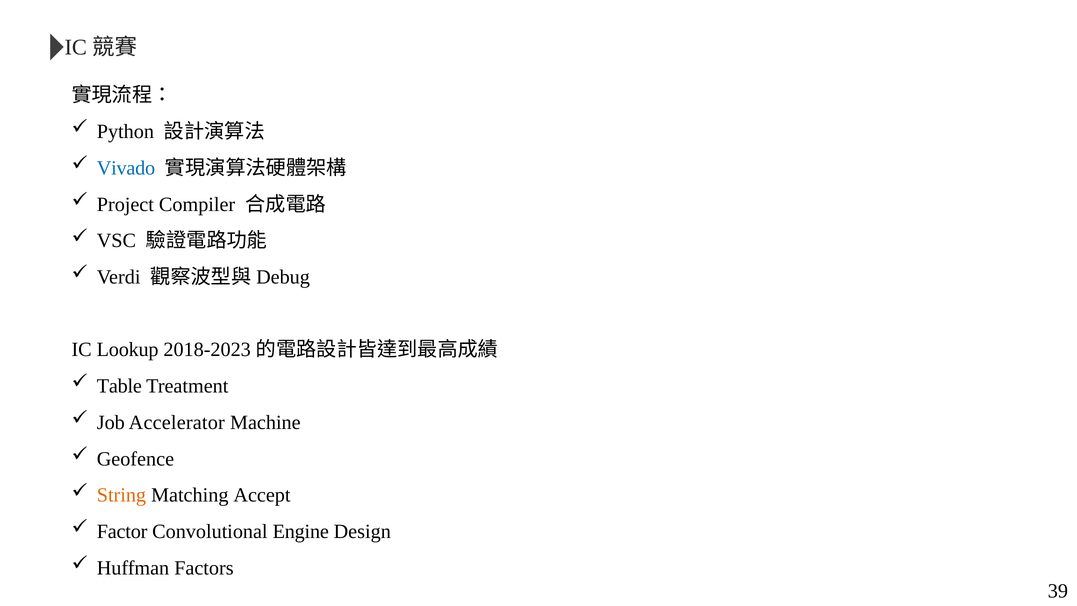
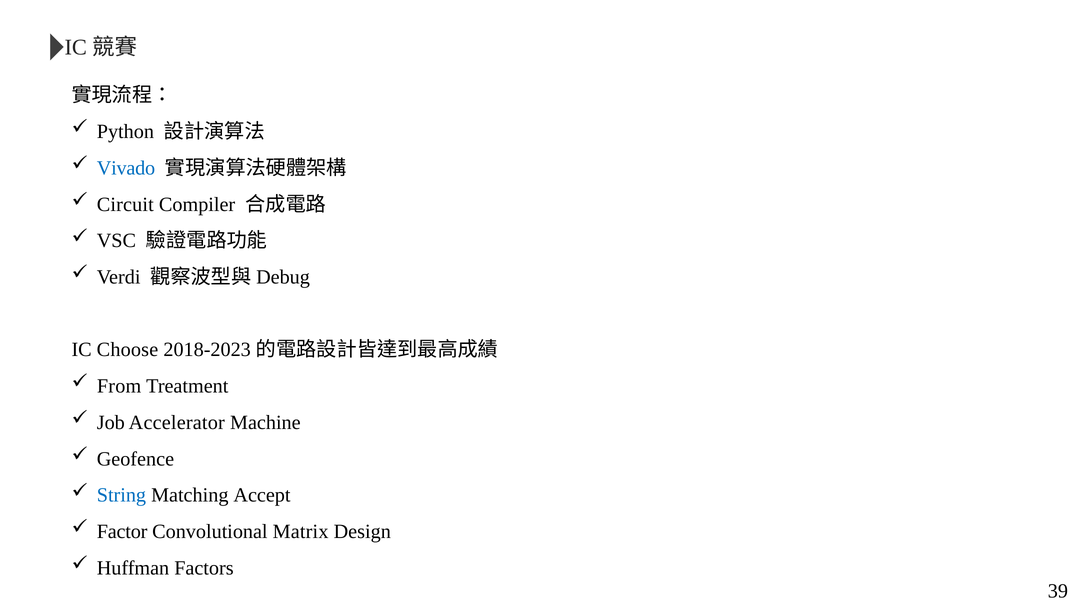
Project: Project -> Circuit (125, 204)
Lookup: Lookup -> Choose (127, 350)
Table: Table -> From (119, 386)
String colour: orange -> blue (121, 495)
Engine: Engine -> Matrix (301, 531)
